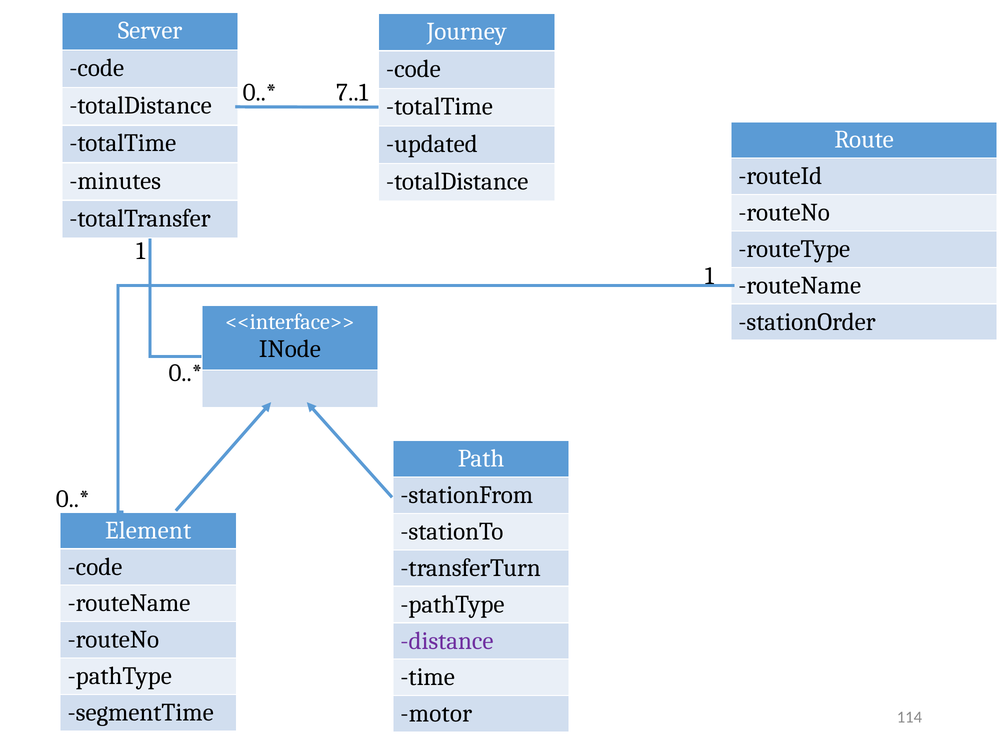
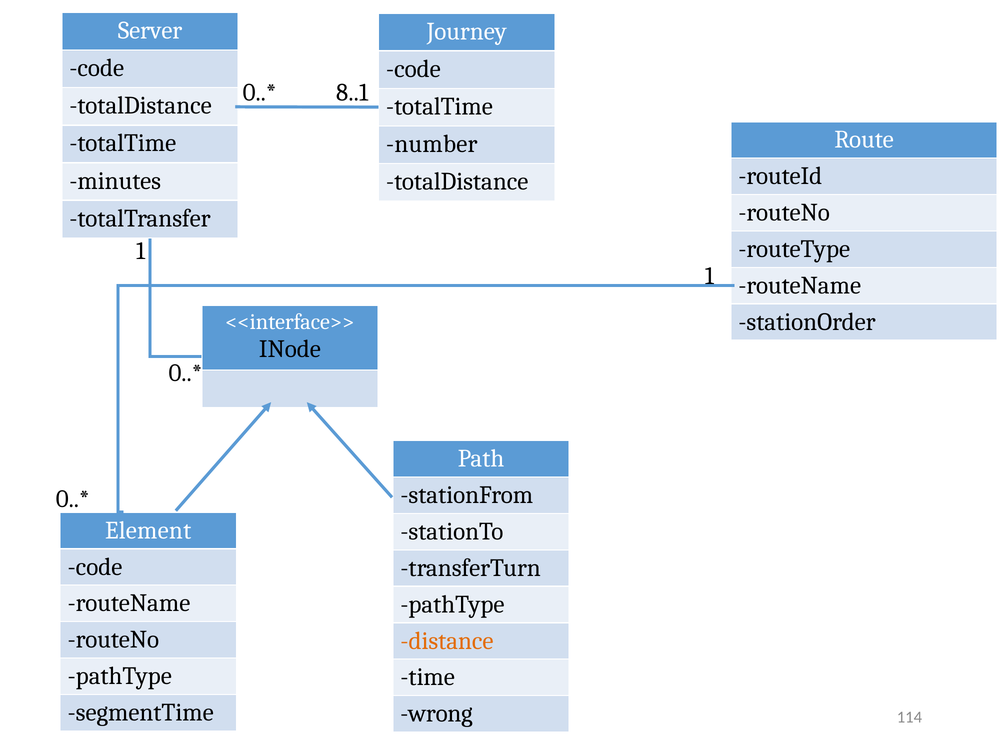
7..1: 7..1 -> 8..1 (352, 92)
updated: updated -> number (432, 144)
distance colour: purple -> orange (447, 641)
motor: motor -> wrong (436, 713)
